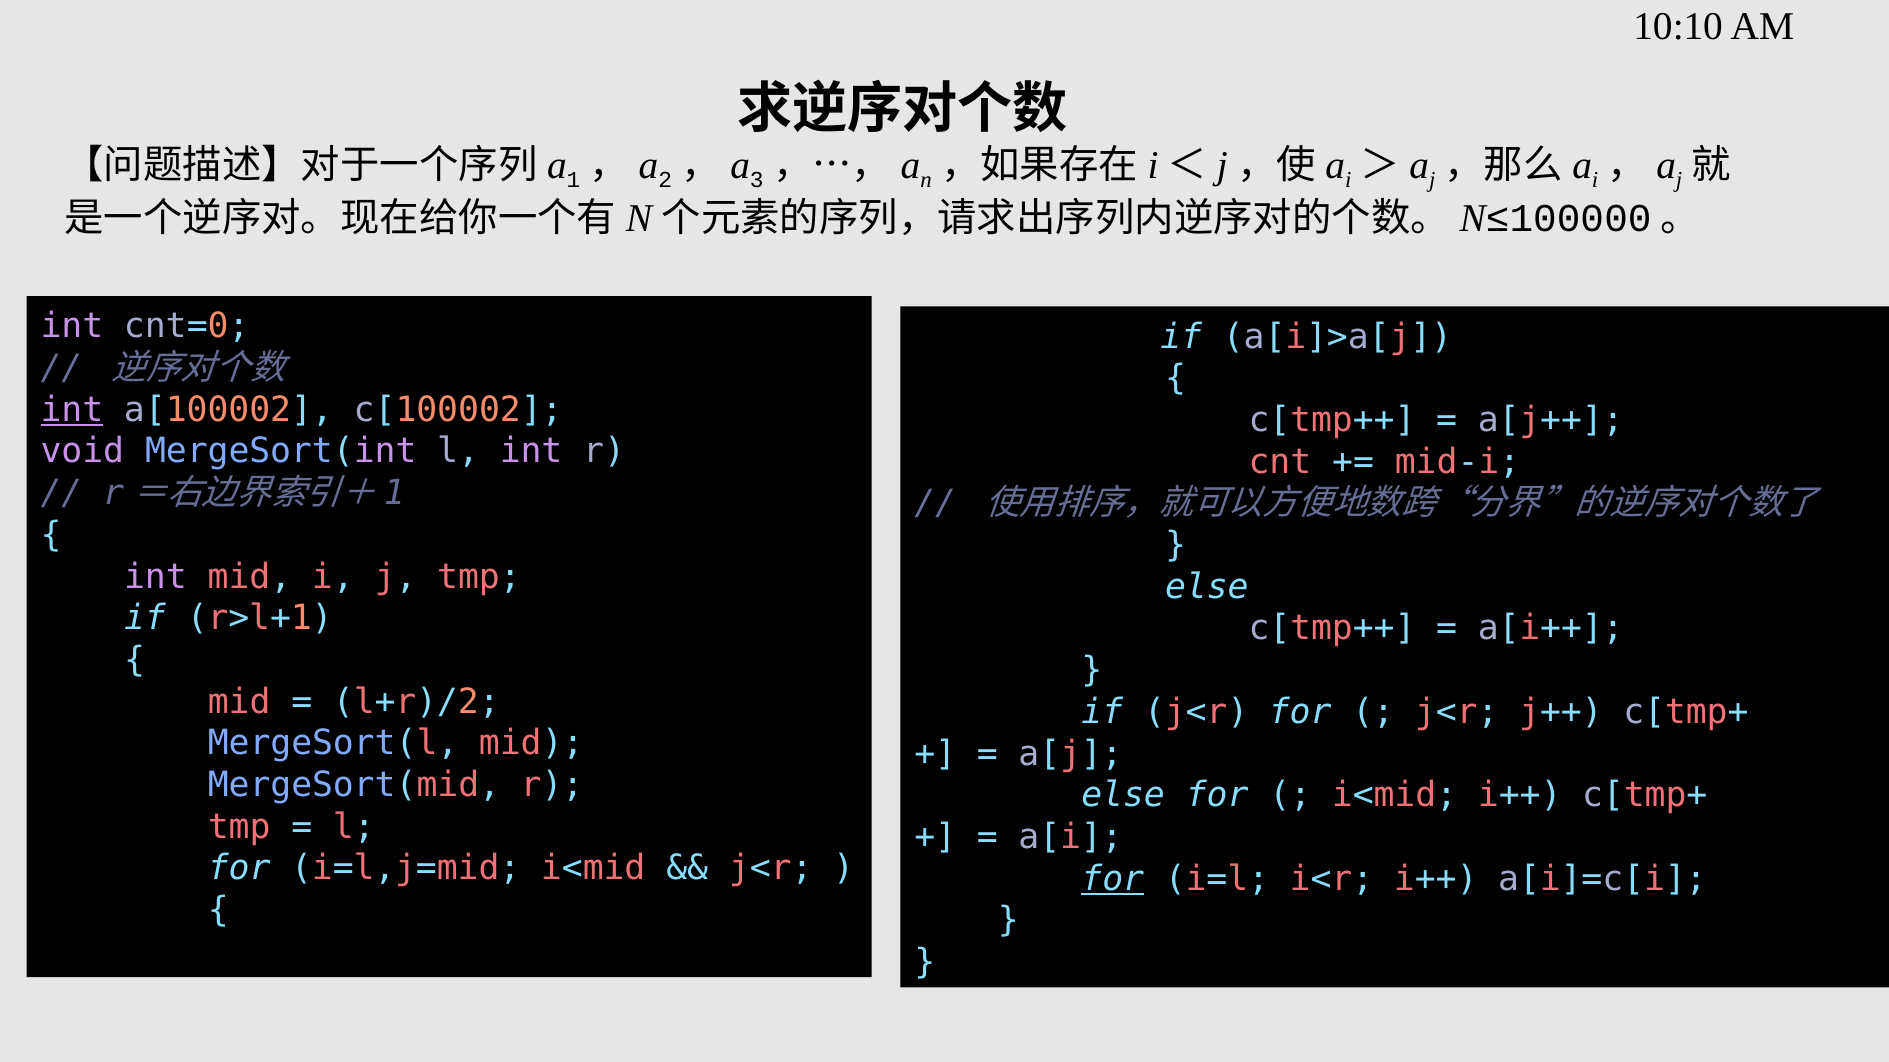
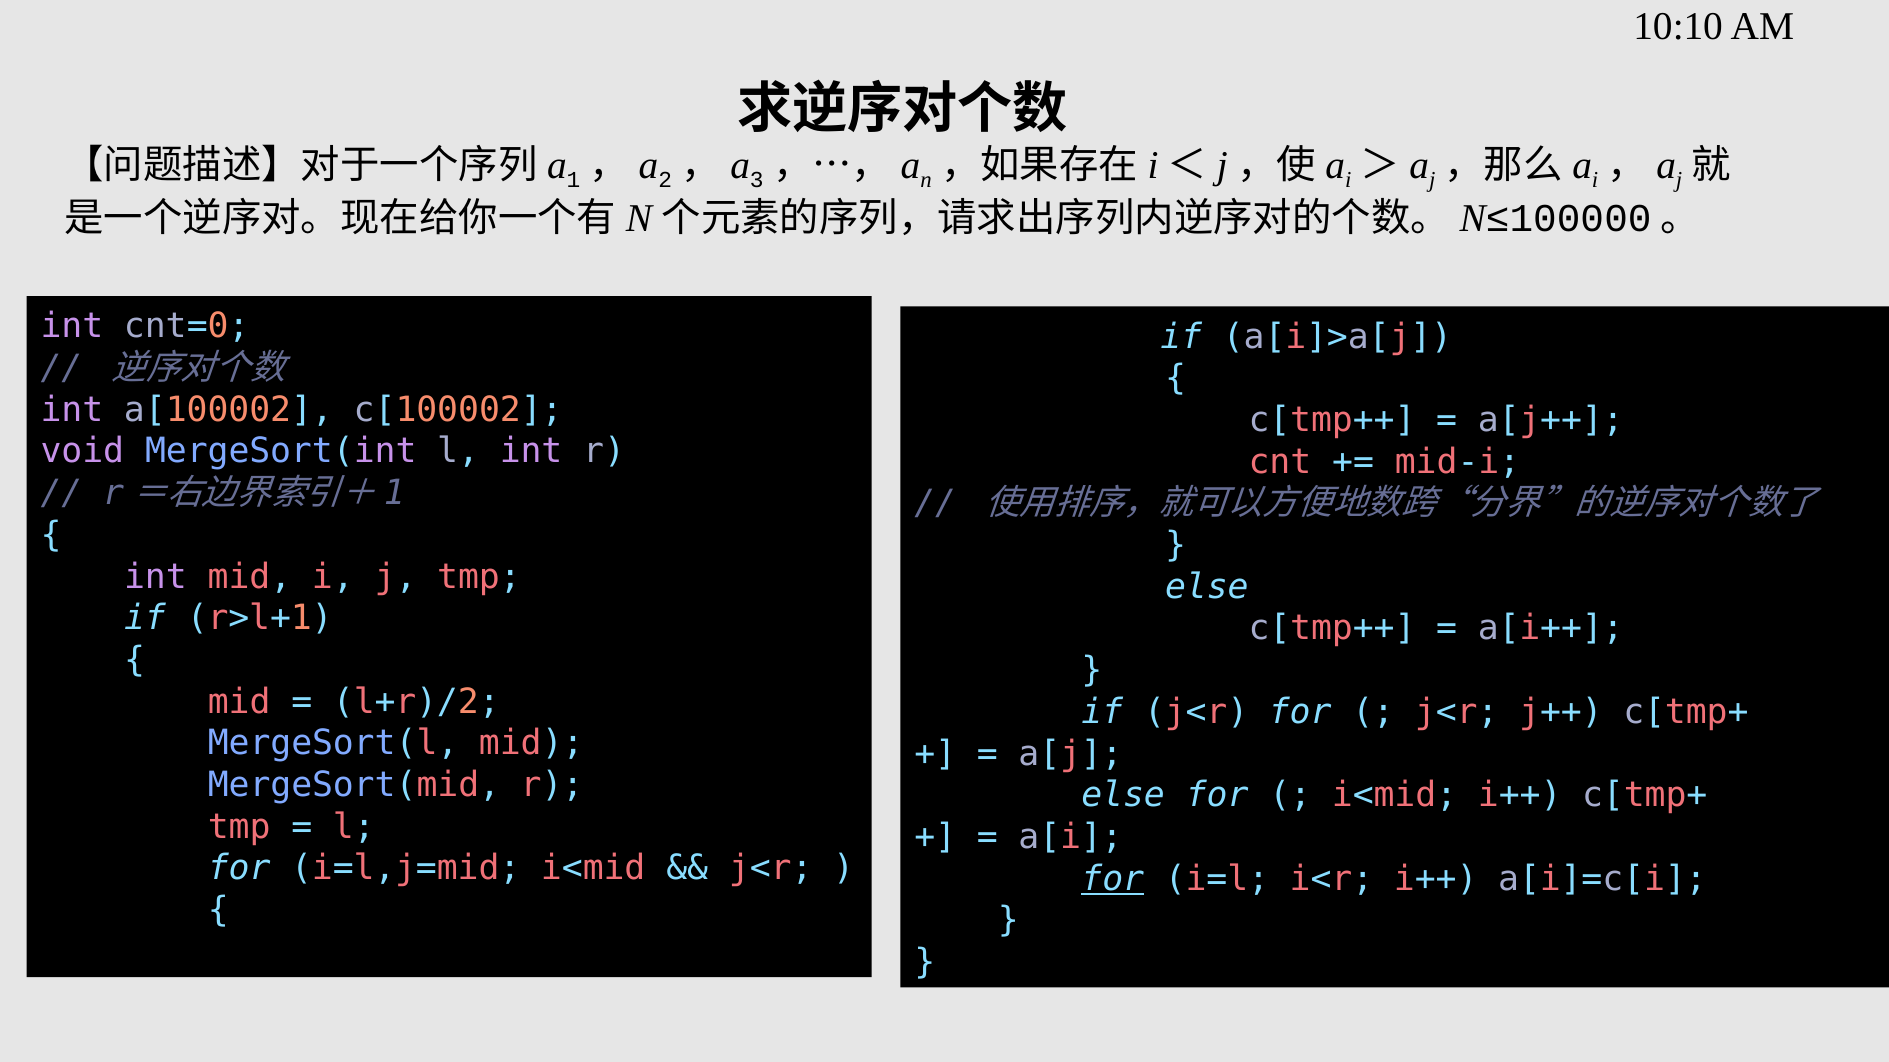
int underline: present -> none (72, 410)
